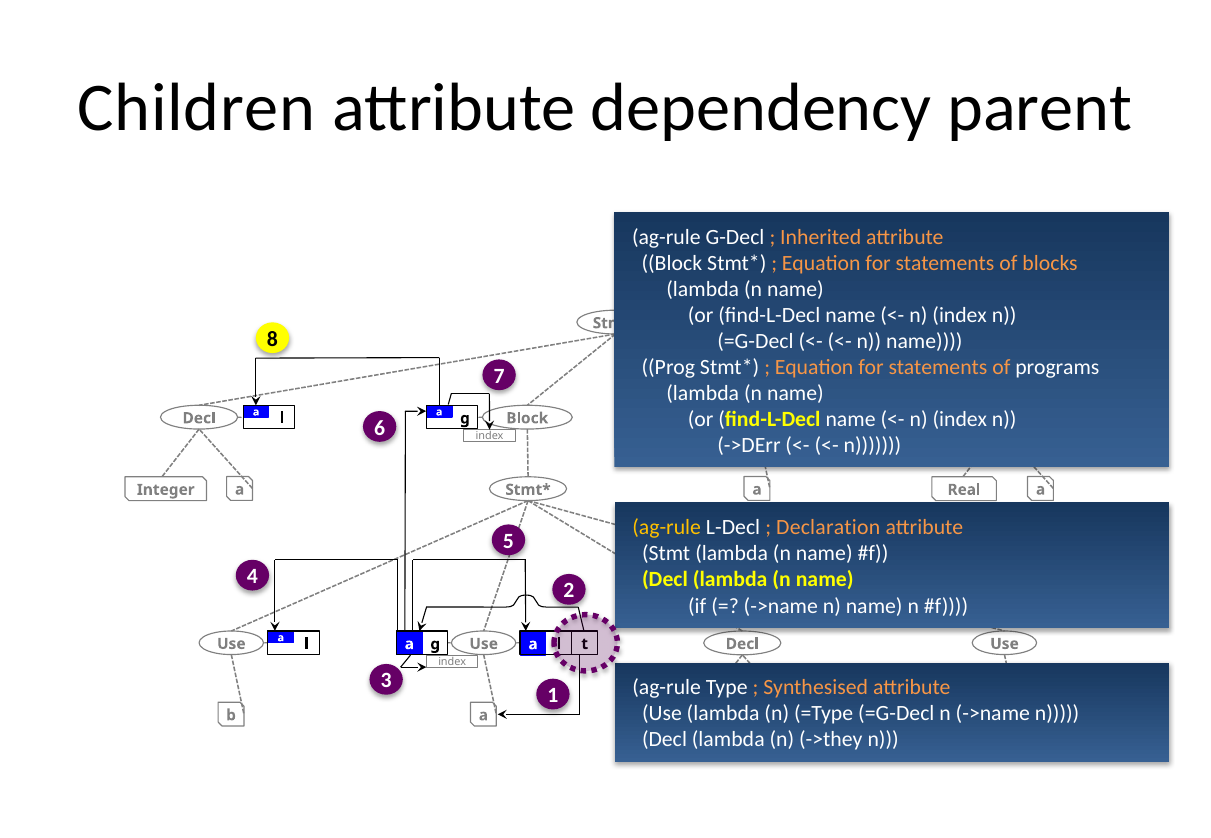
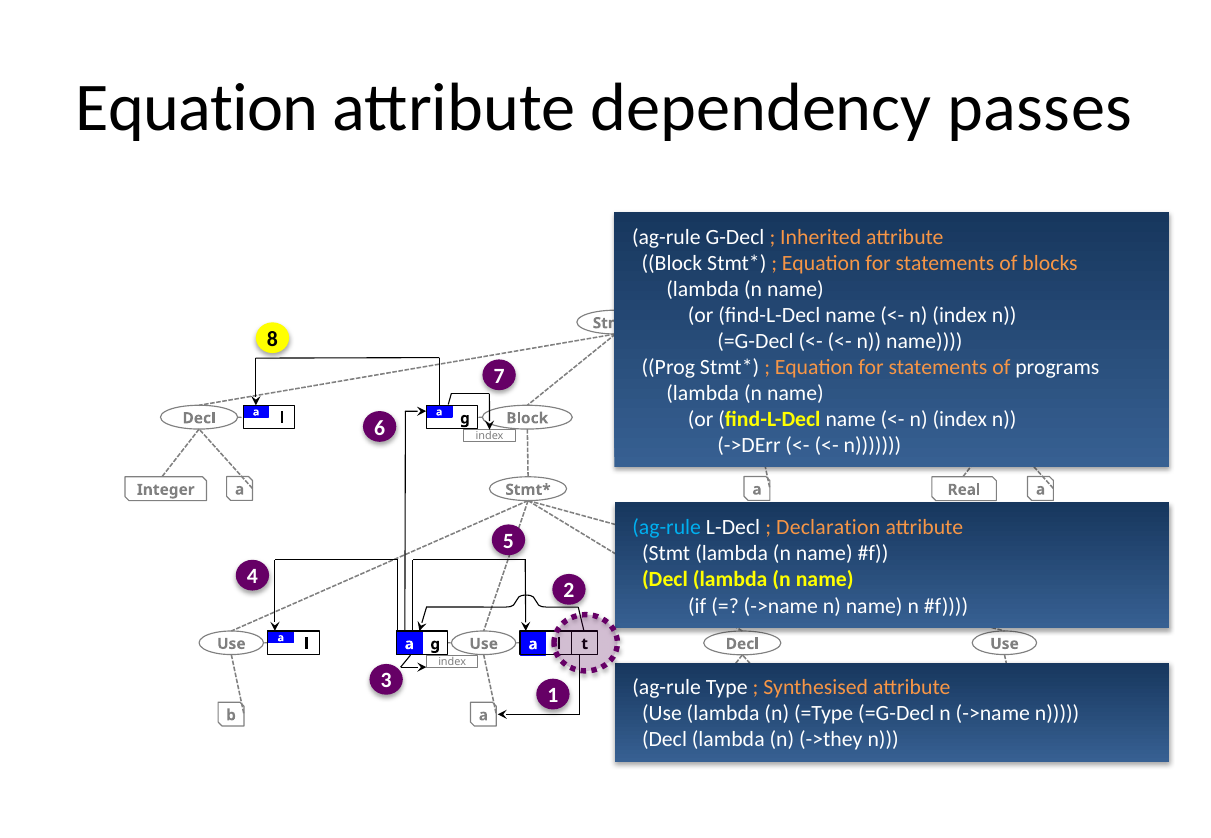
Children: Children -> Equation (197, 108)
parent: parent -> passes (1040, 108)
ag-rule colour: yellow -> light blue (667, 528)
